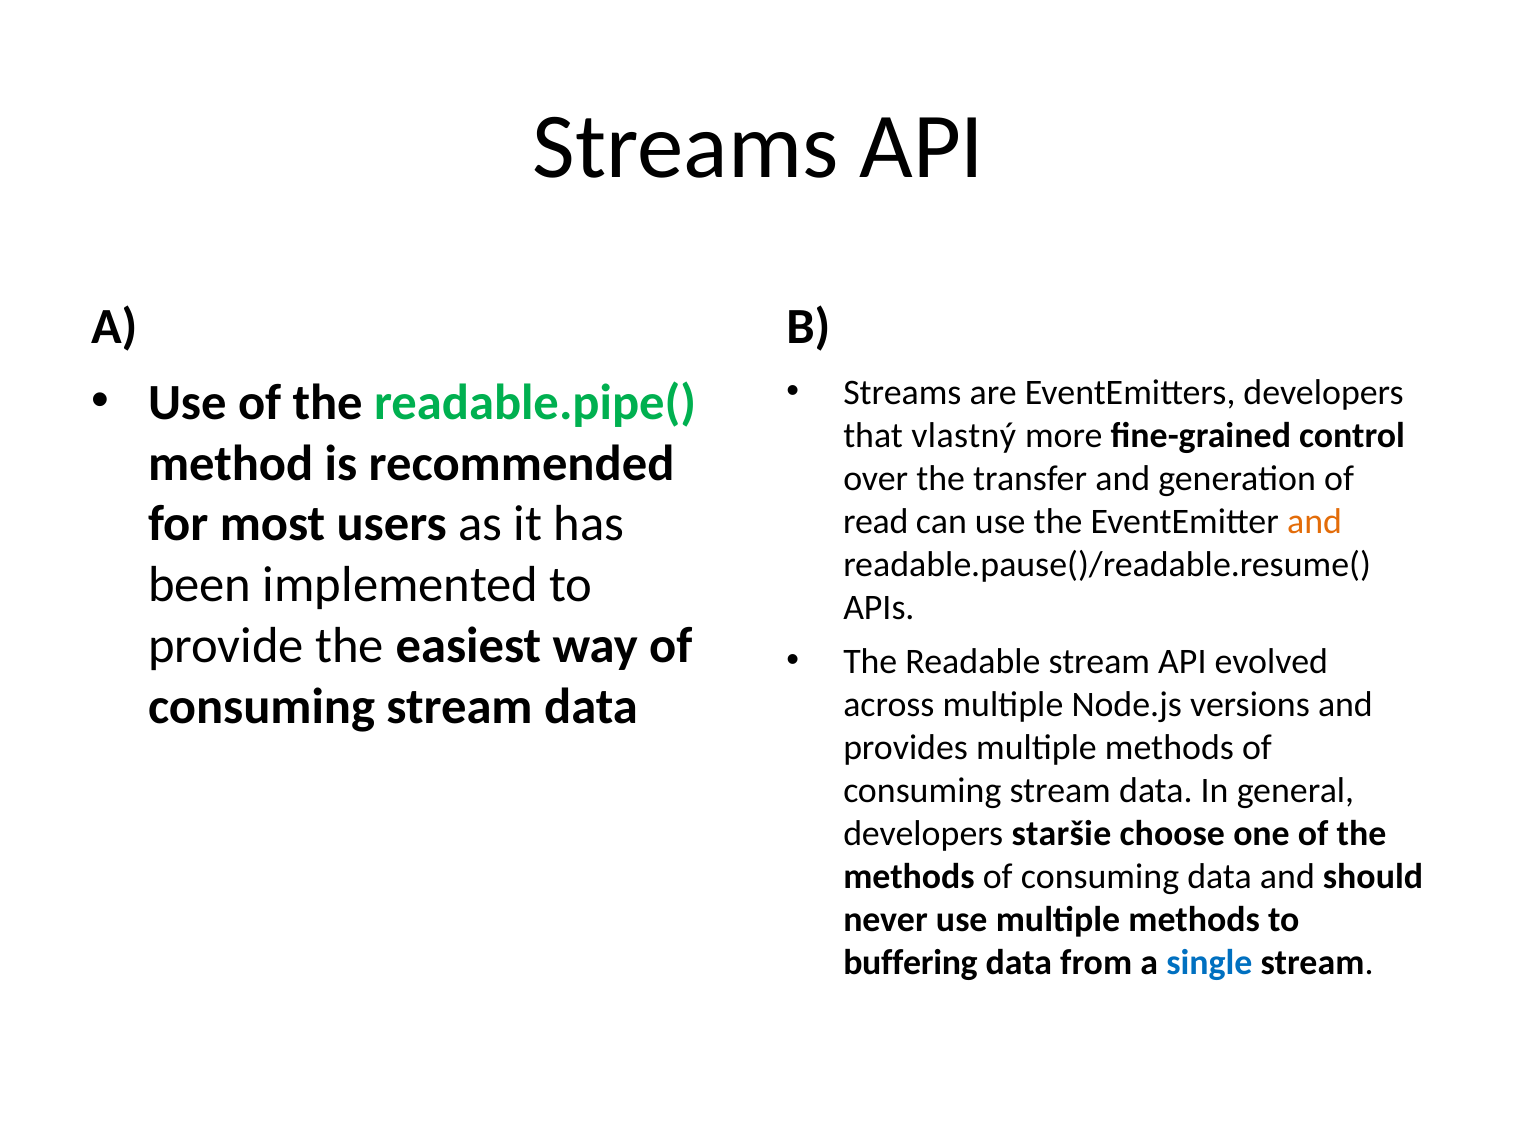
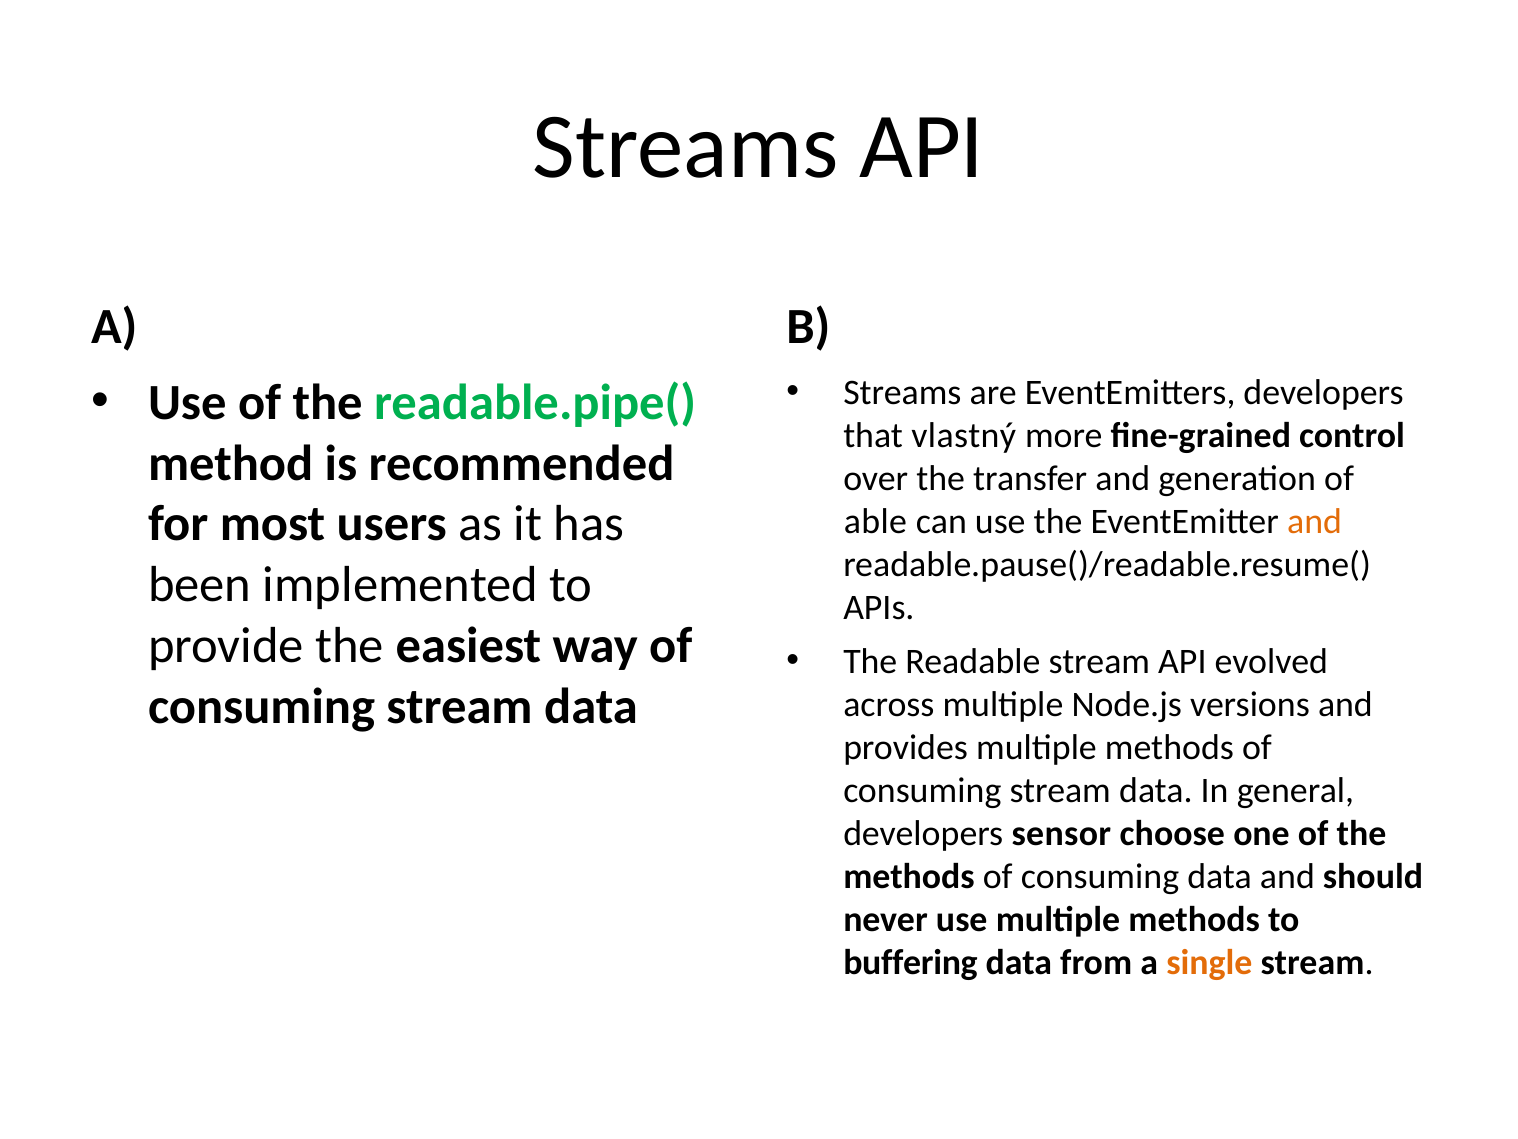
read: read -> able (875, 522)
staršie: staršie -> sensor (1061, 833)
single colour: blue -> orange (1209, 962)
